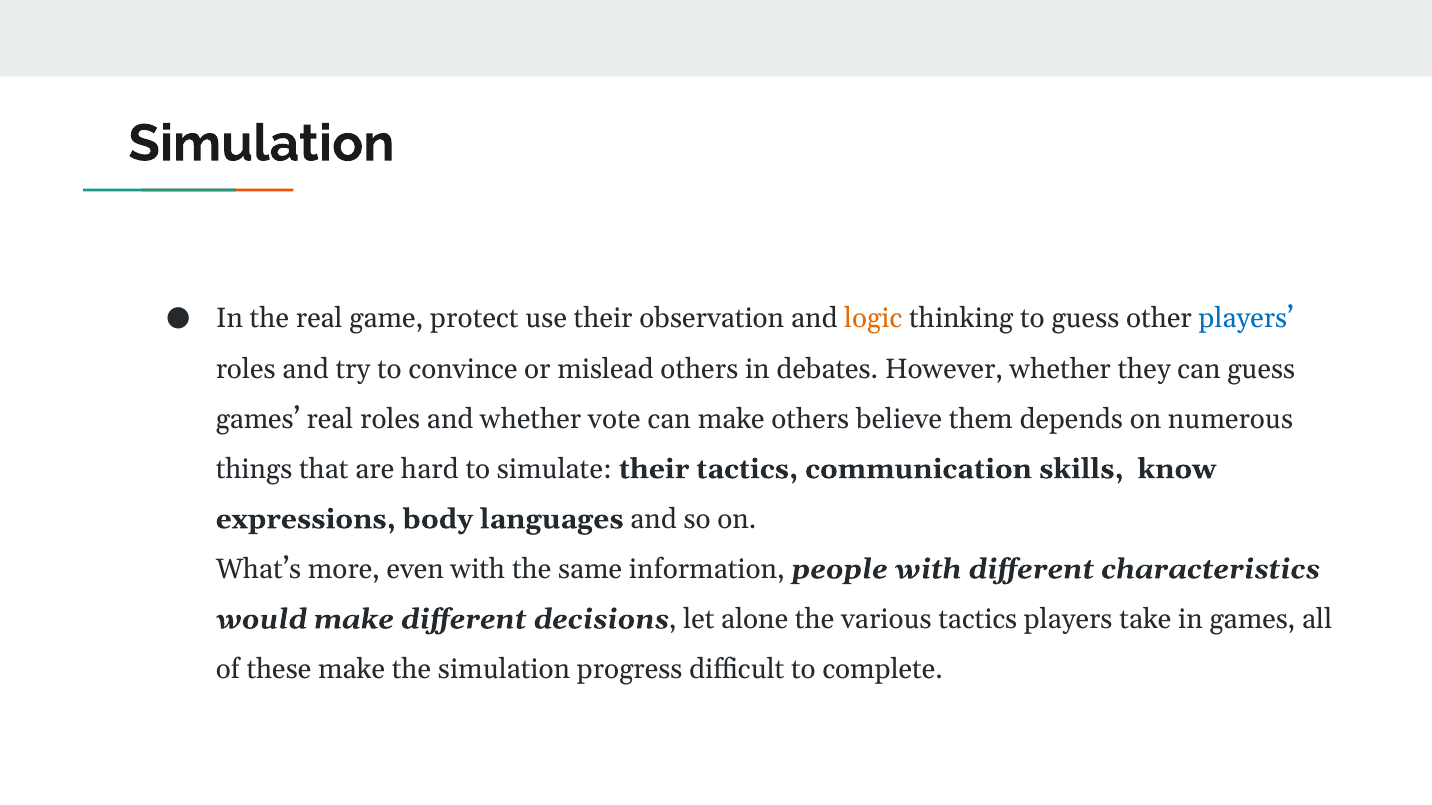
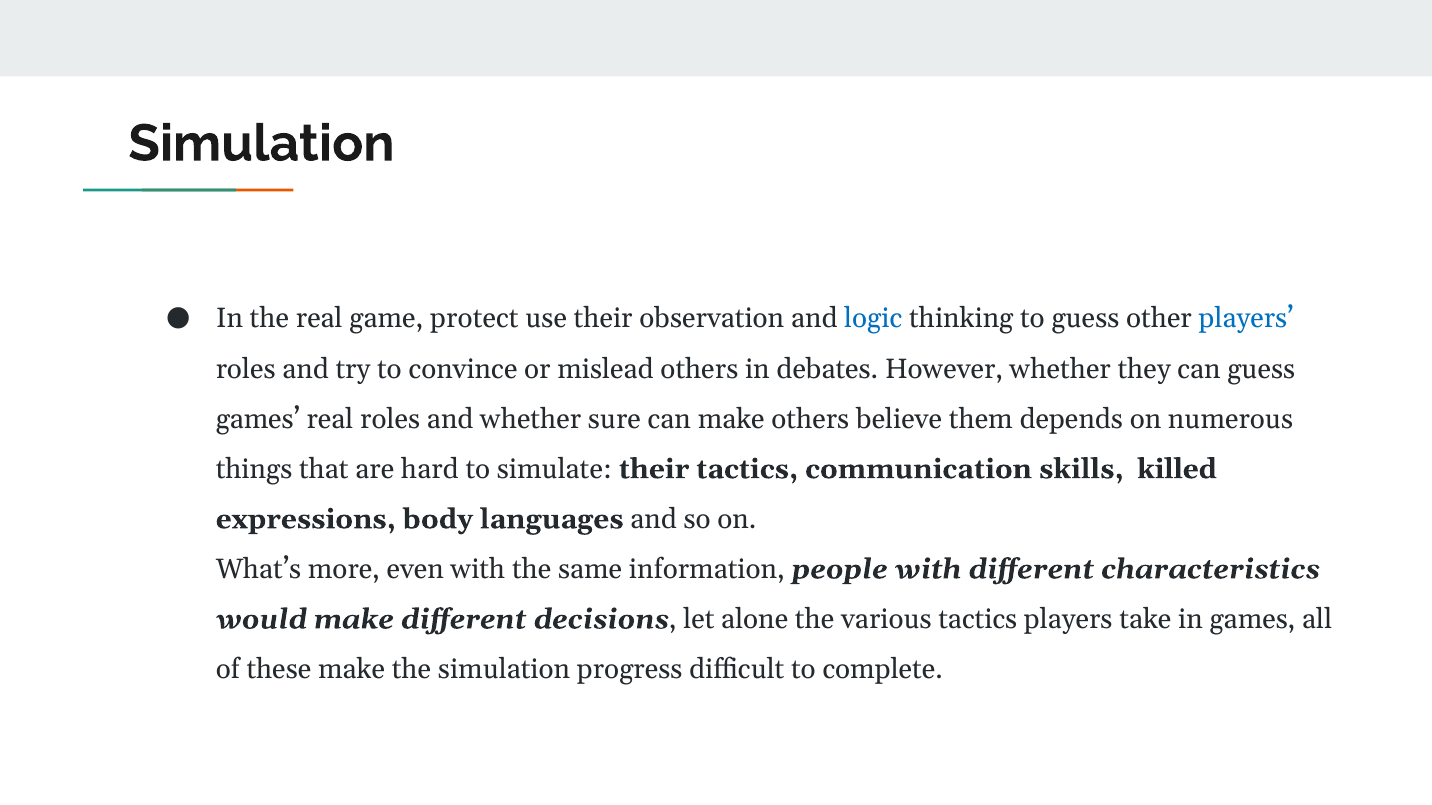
logic colour: orange -> blue (873, 319)
vote: vote -> sure (614, 419)
know: know -> killed (1177, 469)
